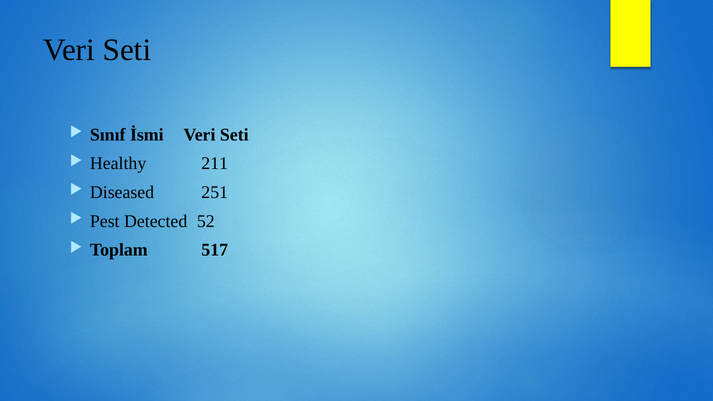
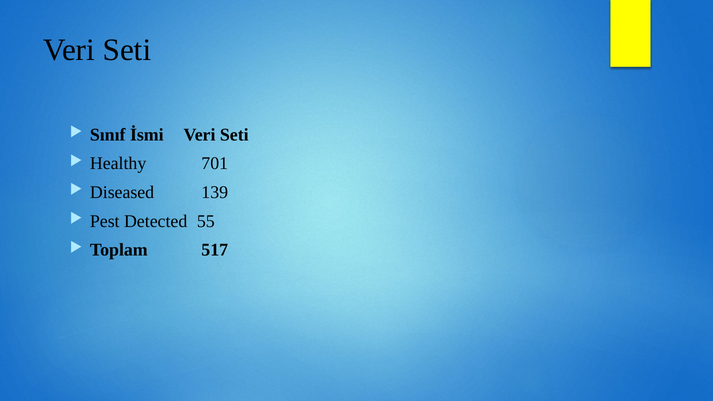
211: 211 -> 701 (215, 164)
251: 251 -> 139 (215, 192)
52: 52 -> 55 (206, 221)
